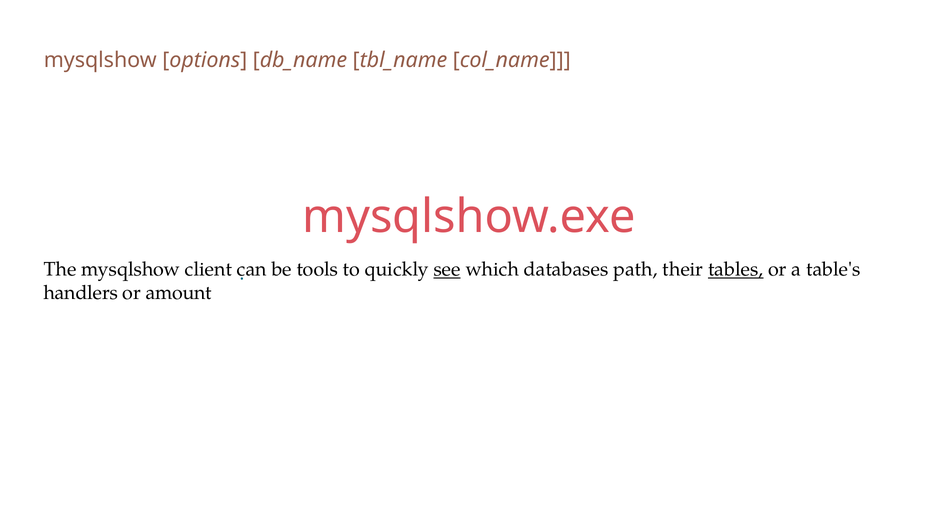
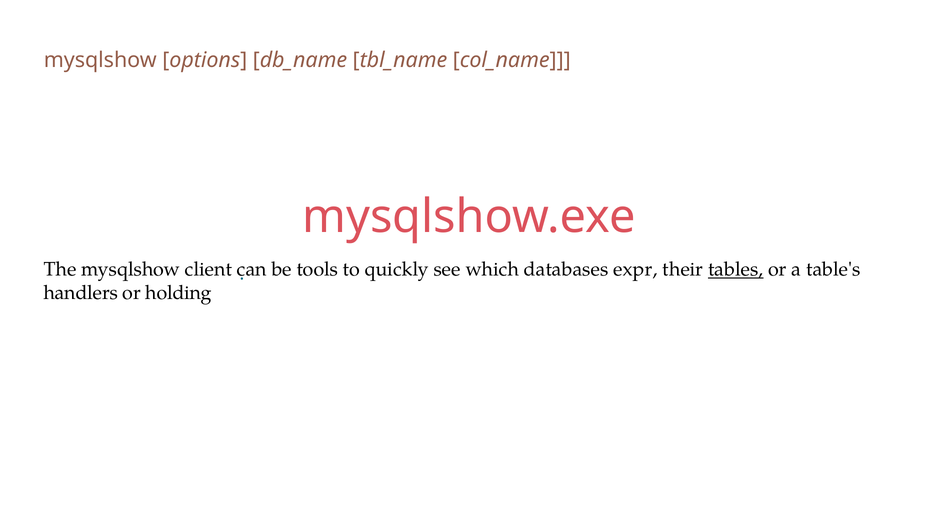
see underline: present -> none (447, 269)
path: path -> expr (635, 269)
amount: amount -> holding (179, 293)
